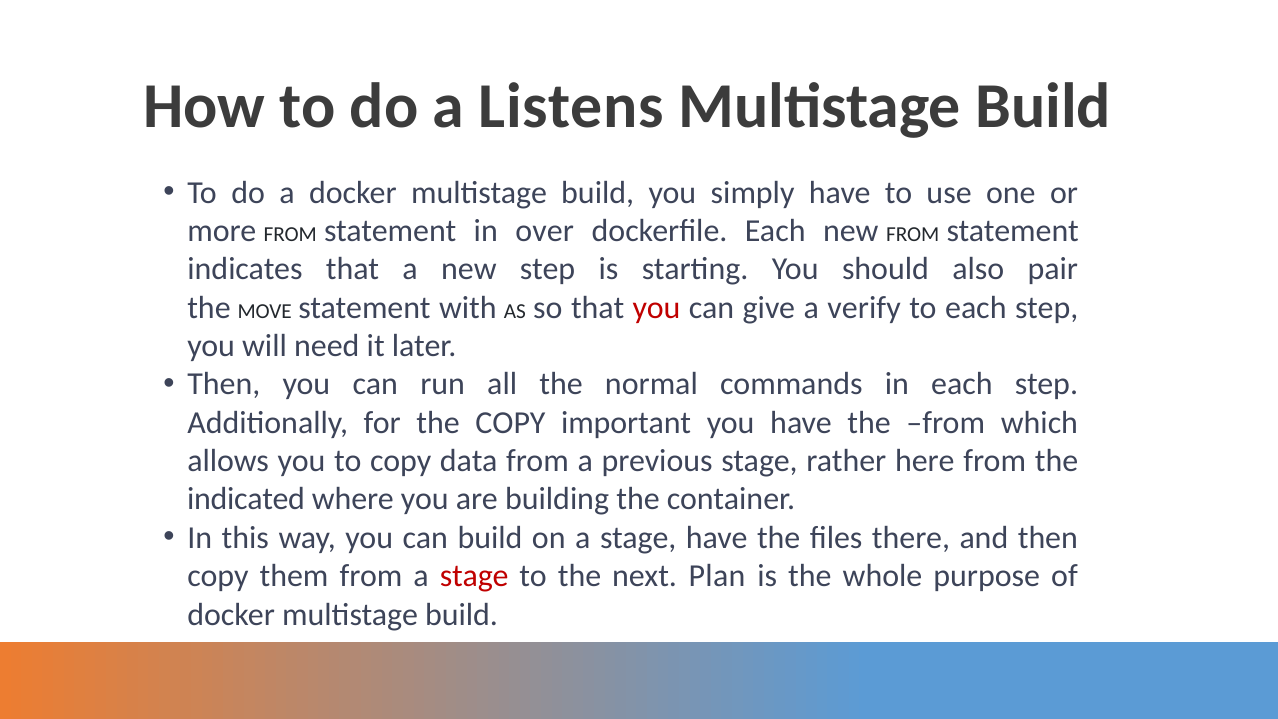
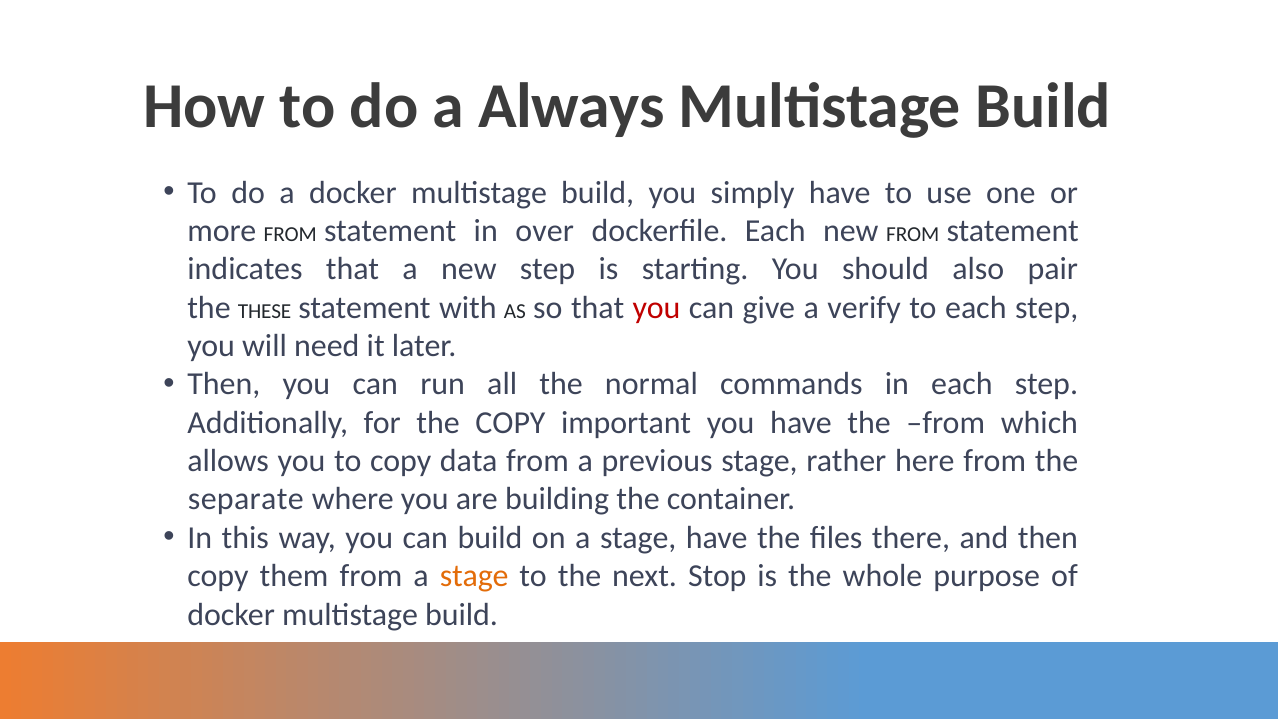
Listens: Listens -> Always (572, 106)
MOVE: MOVE -> THESE (265, 311)
indicated: indicated -> separate (246, 499)
stage colour: red -> orange (474, 576)
Plan: Plan -> Stop (717, 576)
